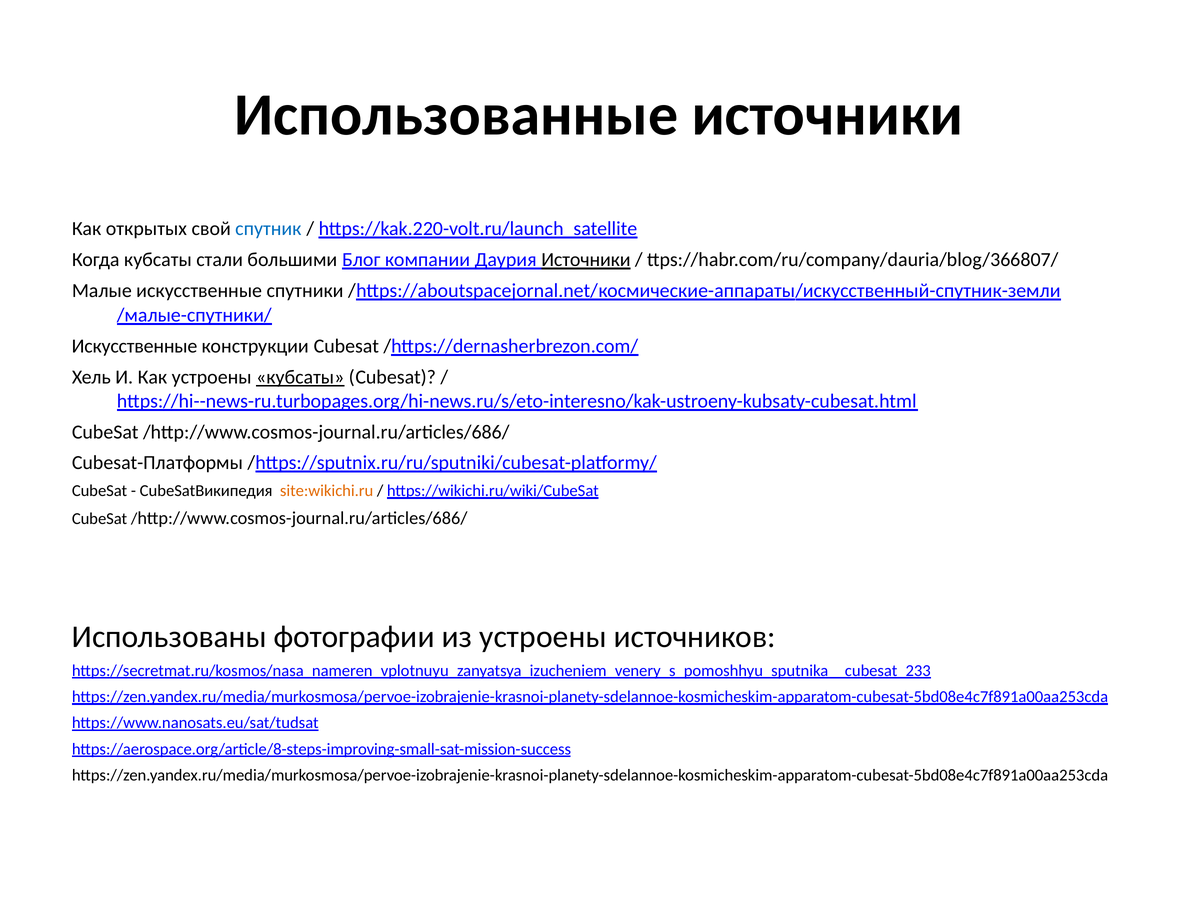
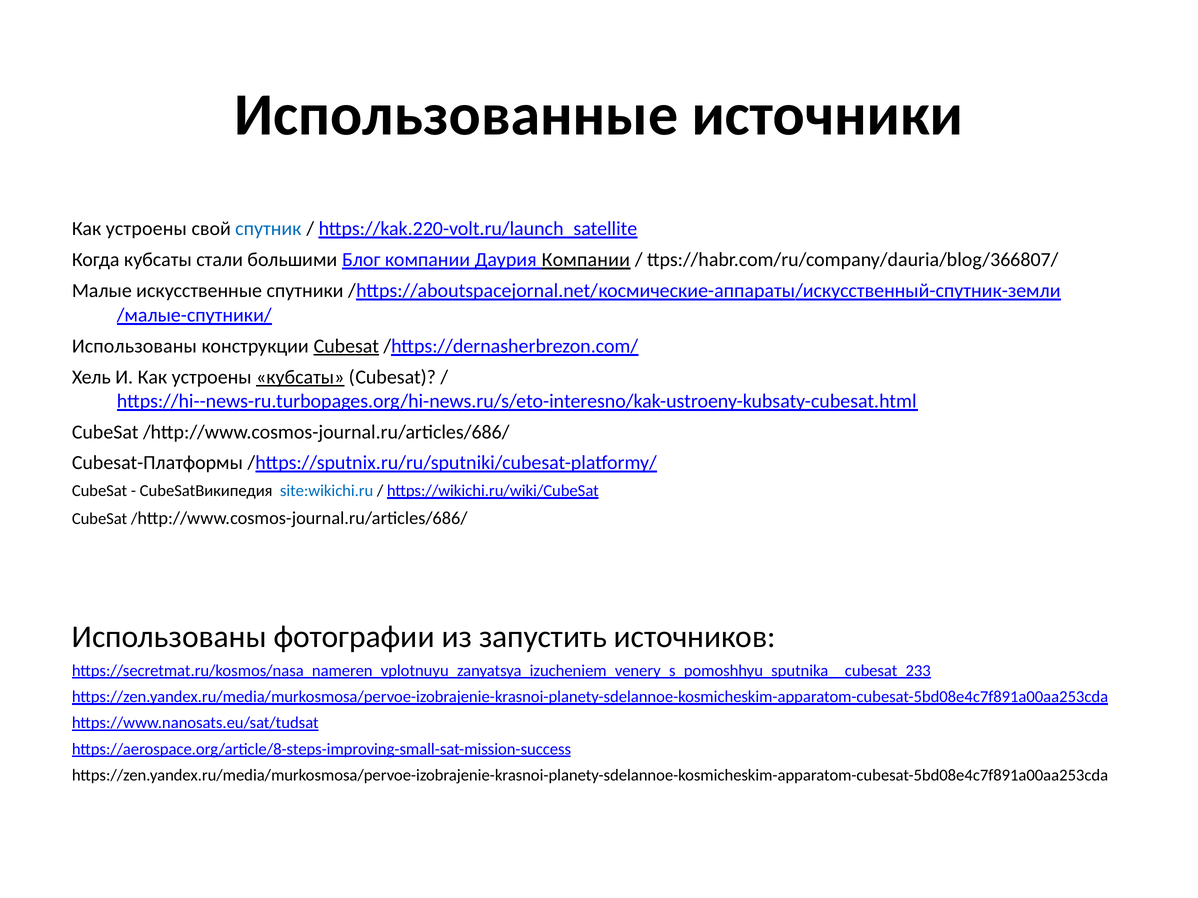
открытых: открытых -> устроены (146, 229)
Даурия Источники: Источники -> Компании (586, 260)
Искусственные: Искусственные -> Использованы (134, 346)
Cubesat underline: none -> present (346, 346)
site:wikichi.ru colour: orange -> blue (327, 491)
из устроены: устроены -> запустить (543, 637)
